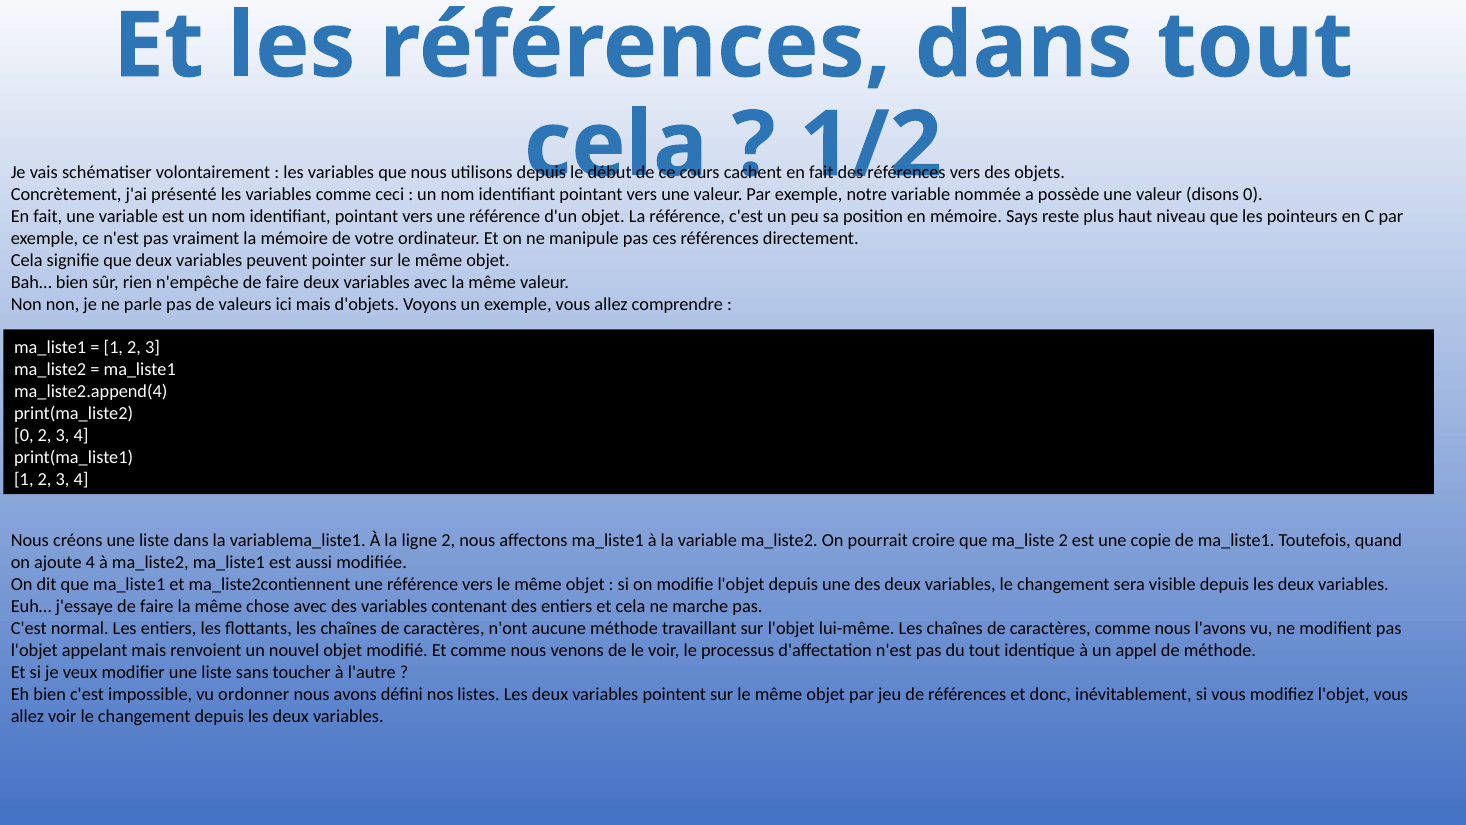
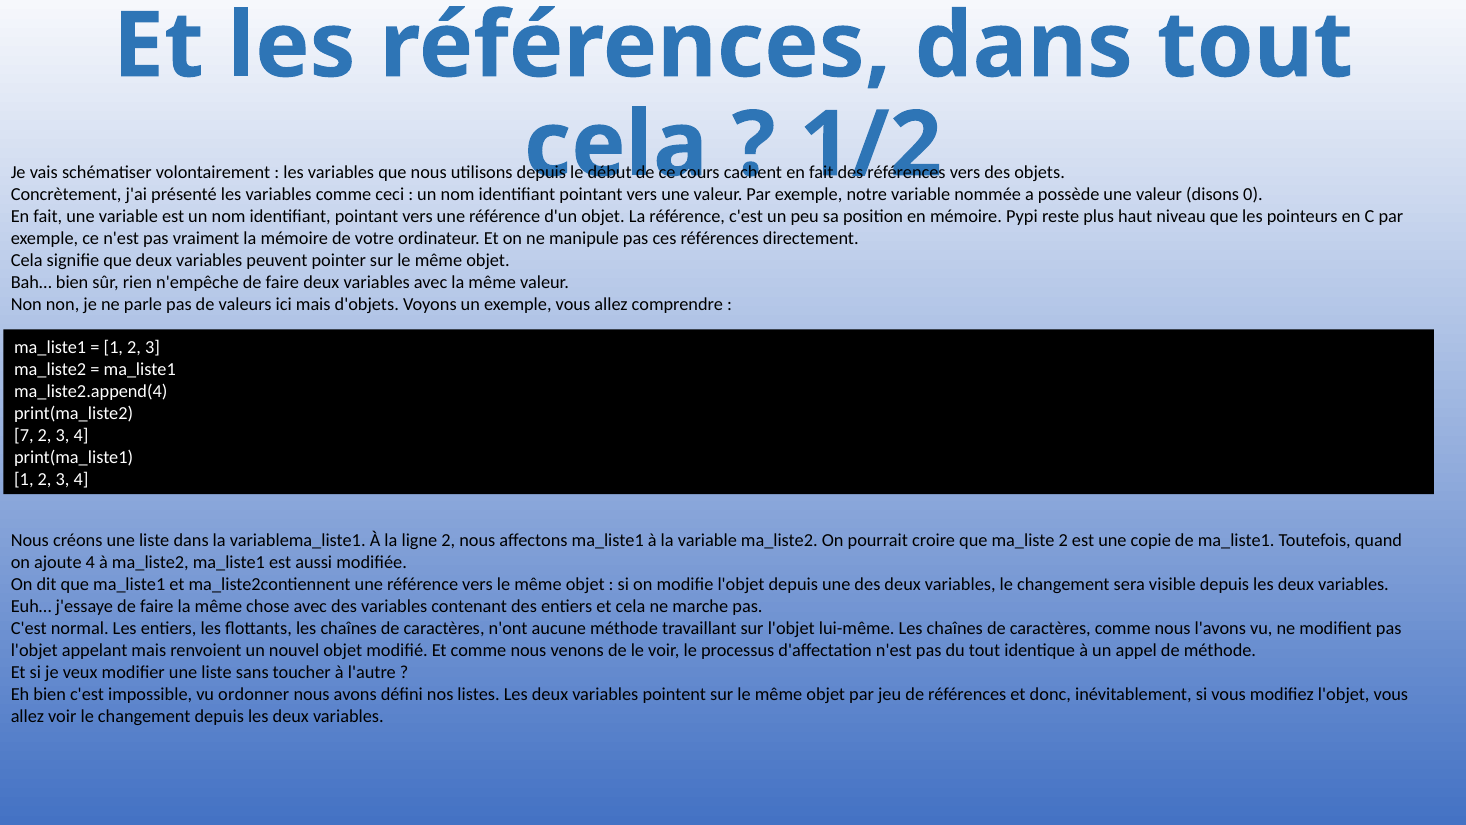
Says: Says -> Pypi (1022, 216)
0: 0 -> 7 (24, 435)
